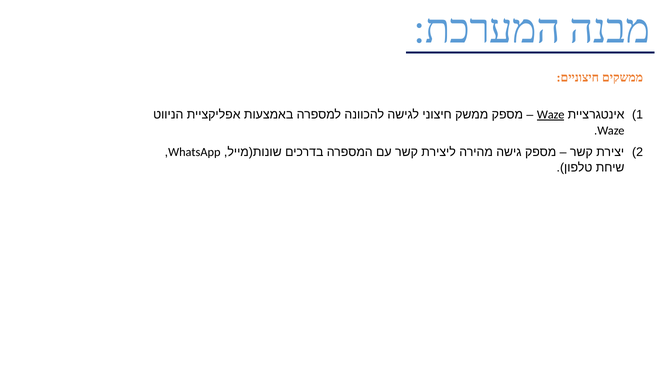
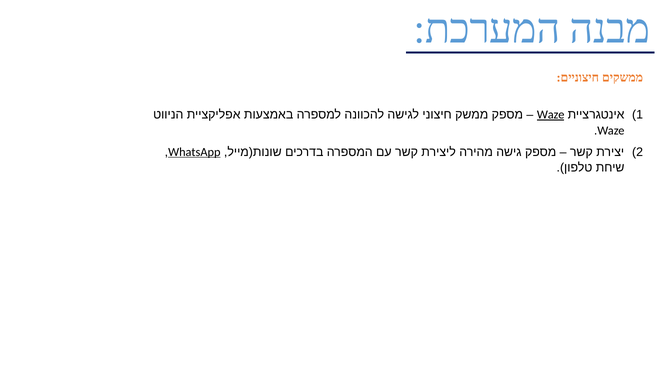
WhatsApp underline: none -> present (194, 152)
